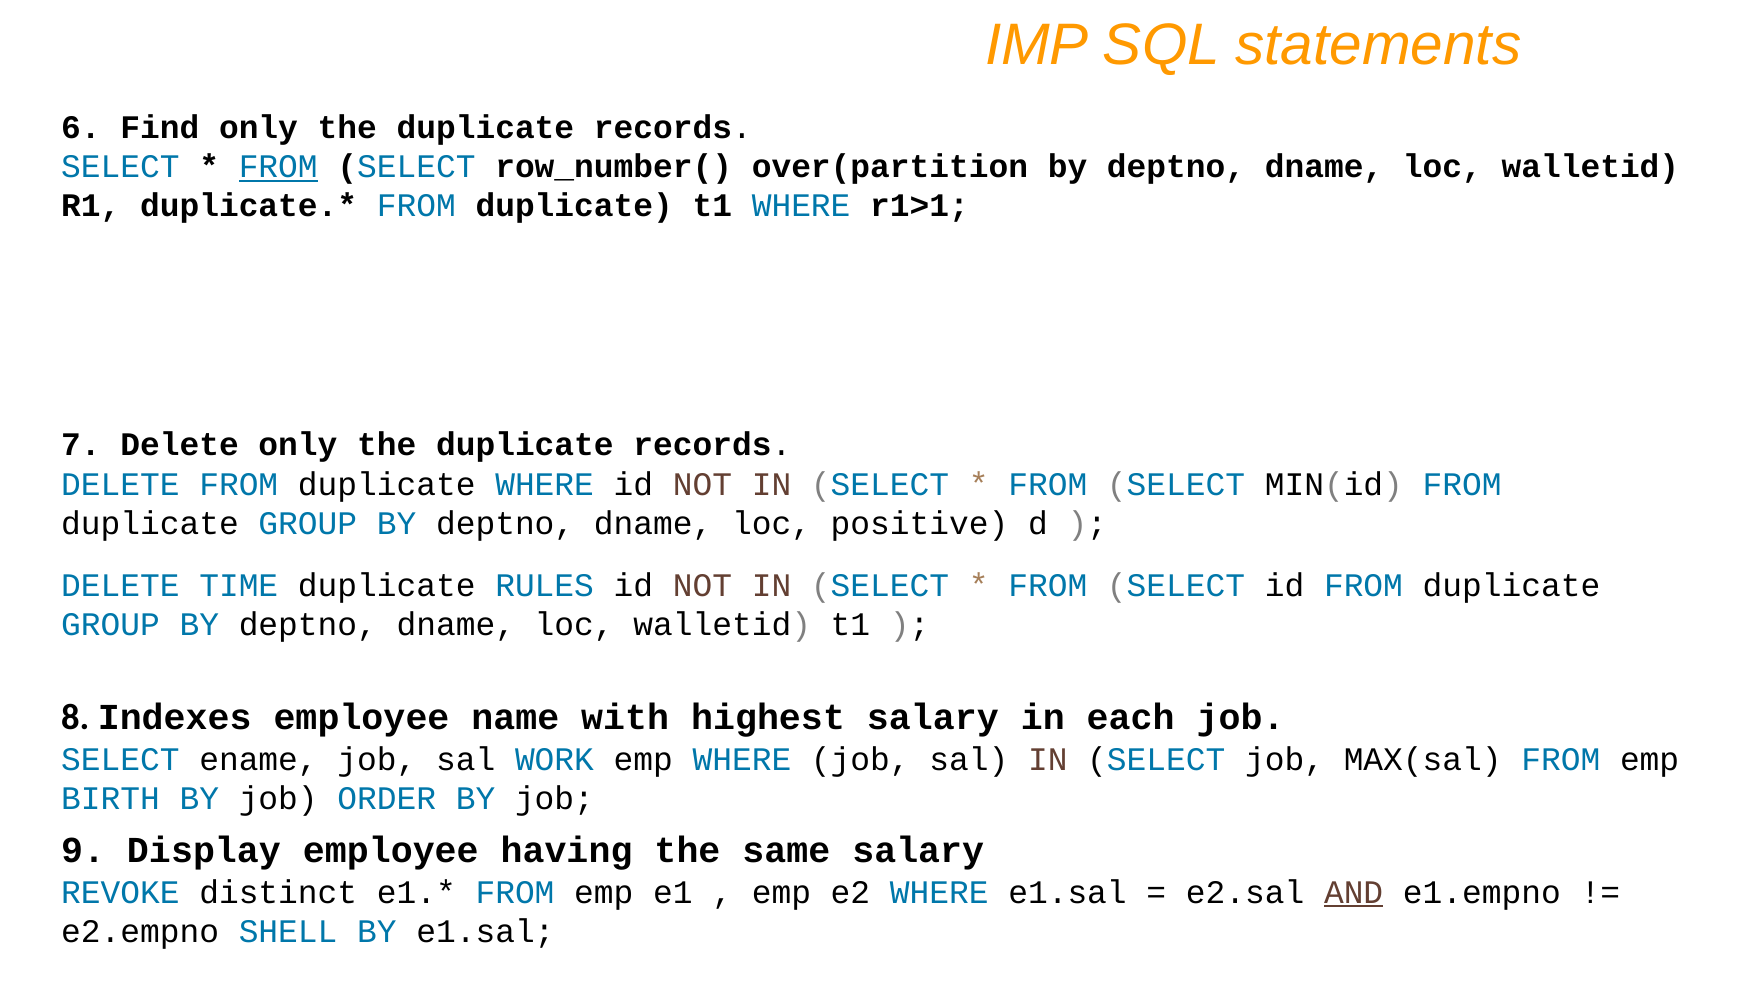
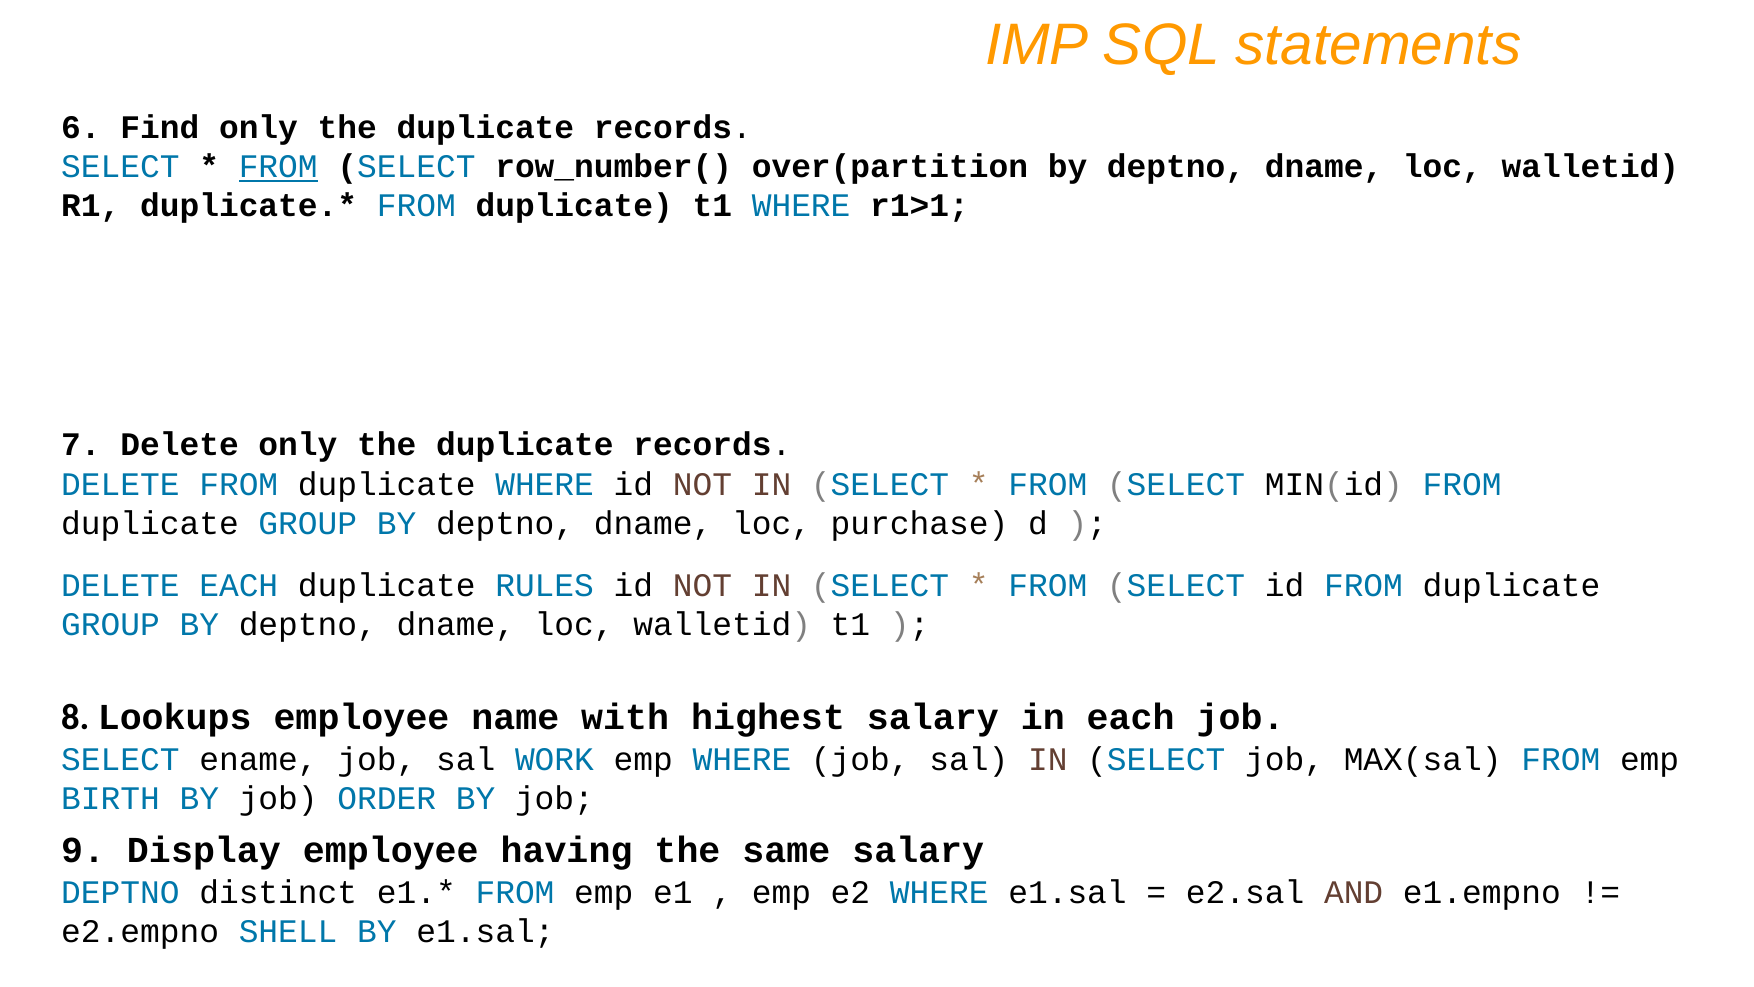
positive: positive -> purchase (920, 524)
DELETE TIME: TIME -> EACH (239, 585)
Indexes: Indexes -> Lookups (175, 718)
REVOKE: REVOKE -> DEPTNO (120, 892)
AND underline: present -> none (1354, 892)
